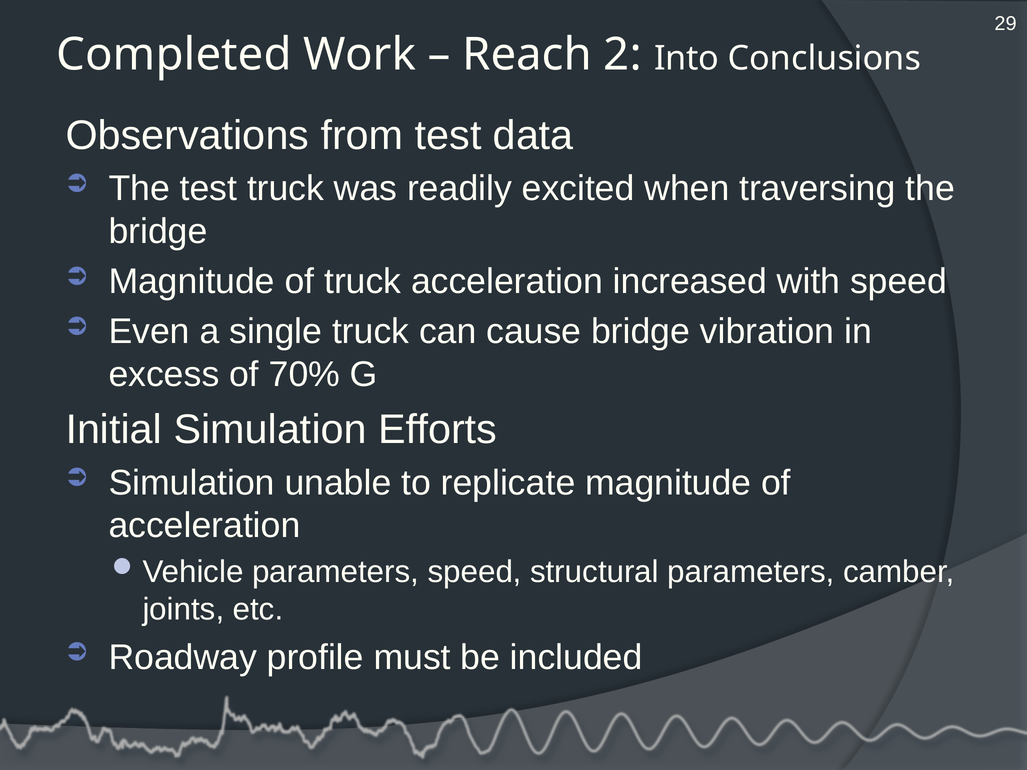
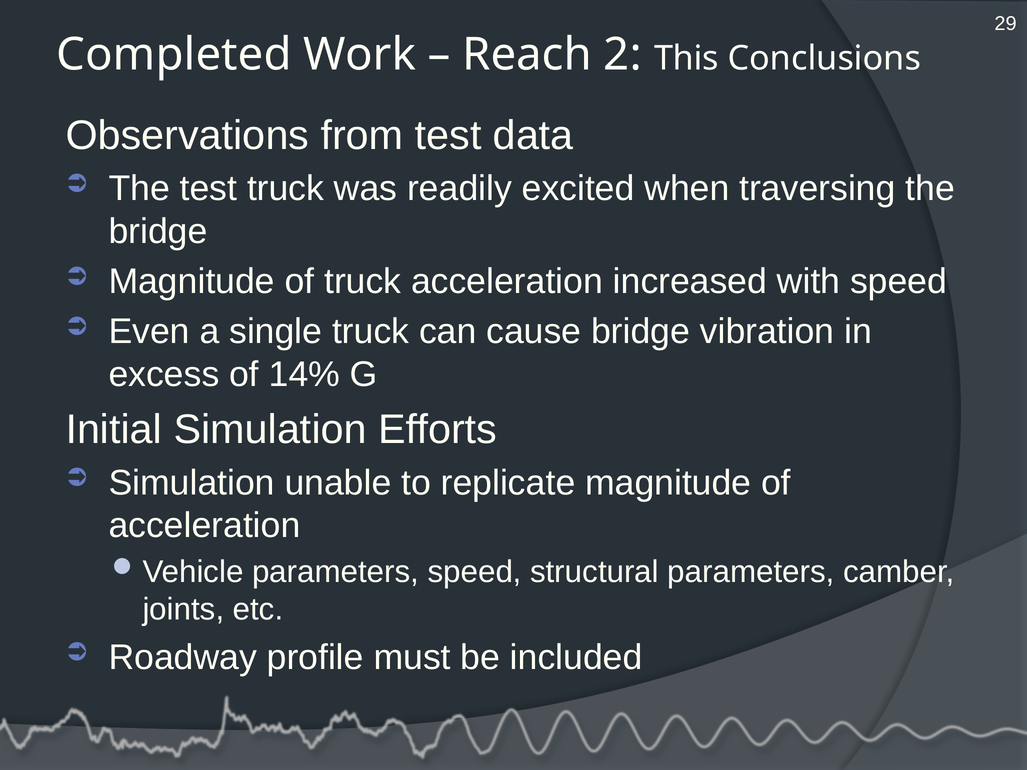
Into: Into -> This (686, 58)
70%: 70% -> 14% (304, 375)
